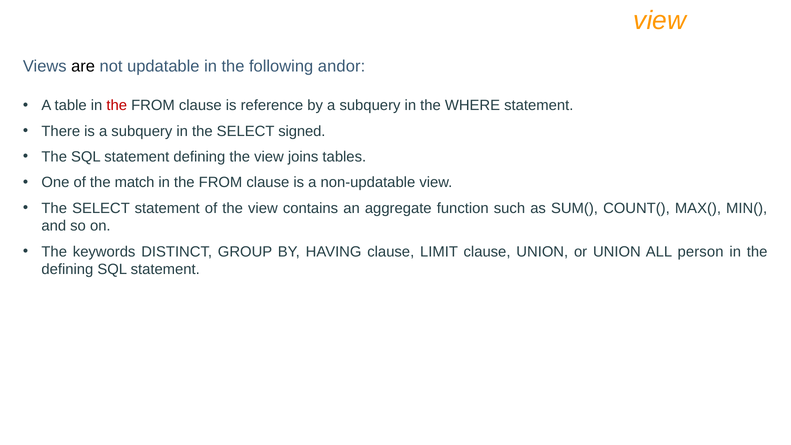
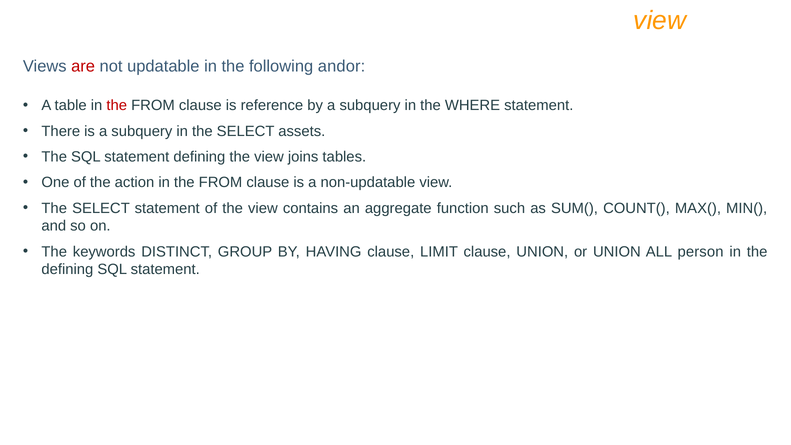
are colour: black -> red (83, 66)
signed: signed -> assets (302, 131)
match: match -> action (135, 183)
